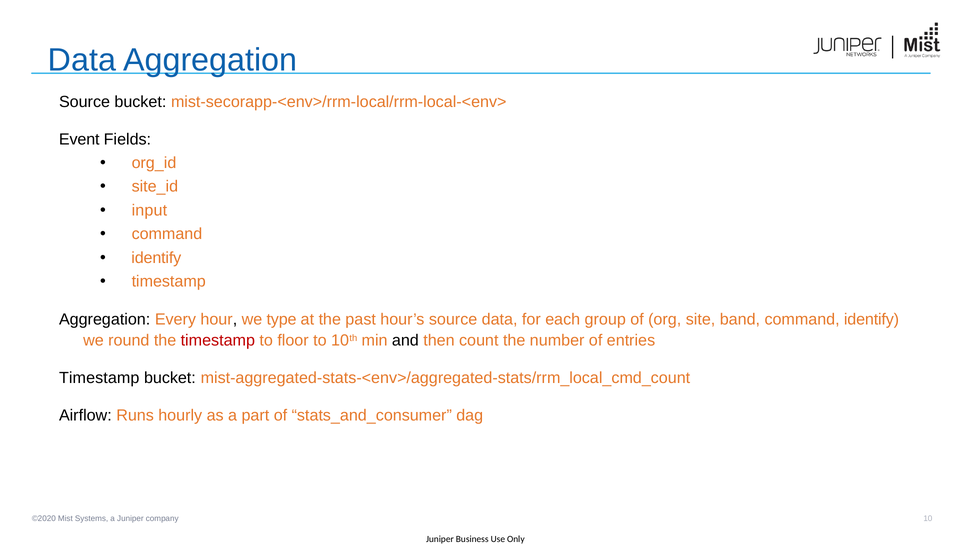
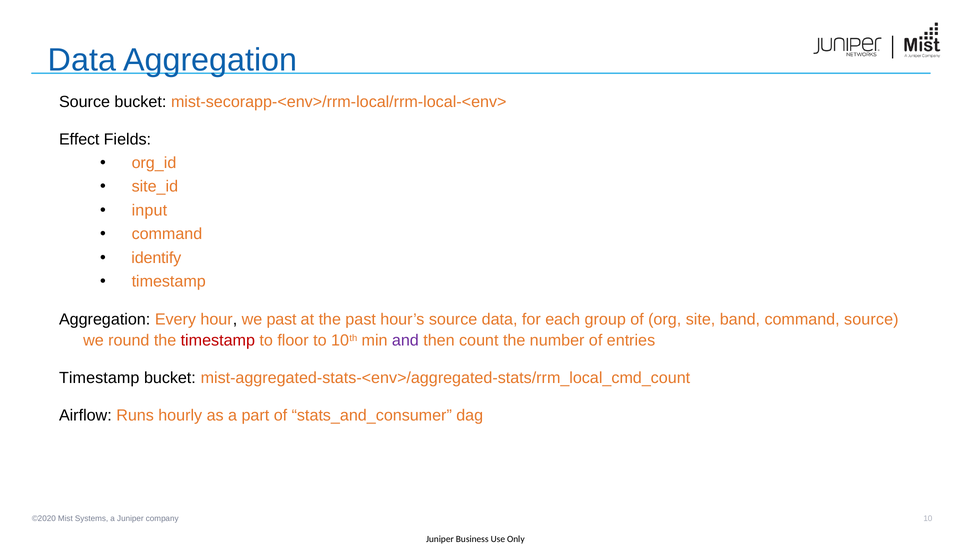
Event: Event -> Effect (79, 140)
we type: type -> past (282, 320)
command identify: identify -> source (871, 320)
and colour: black -> purple (405, 341)
